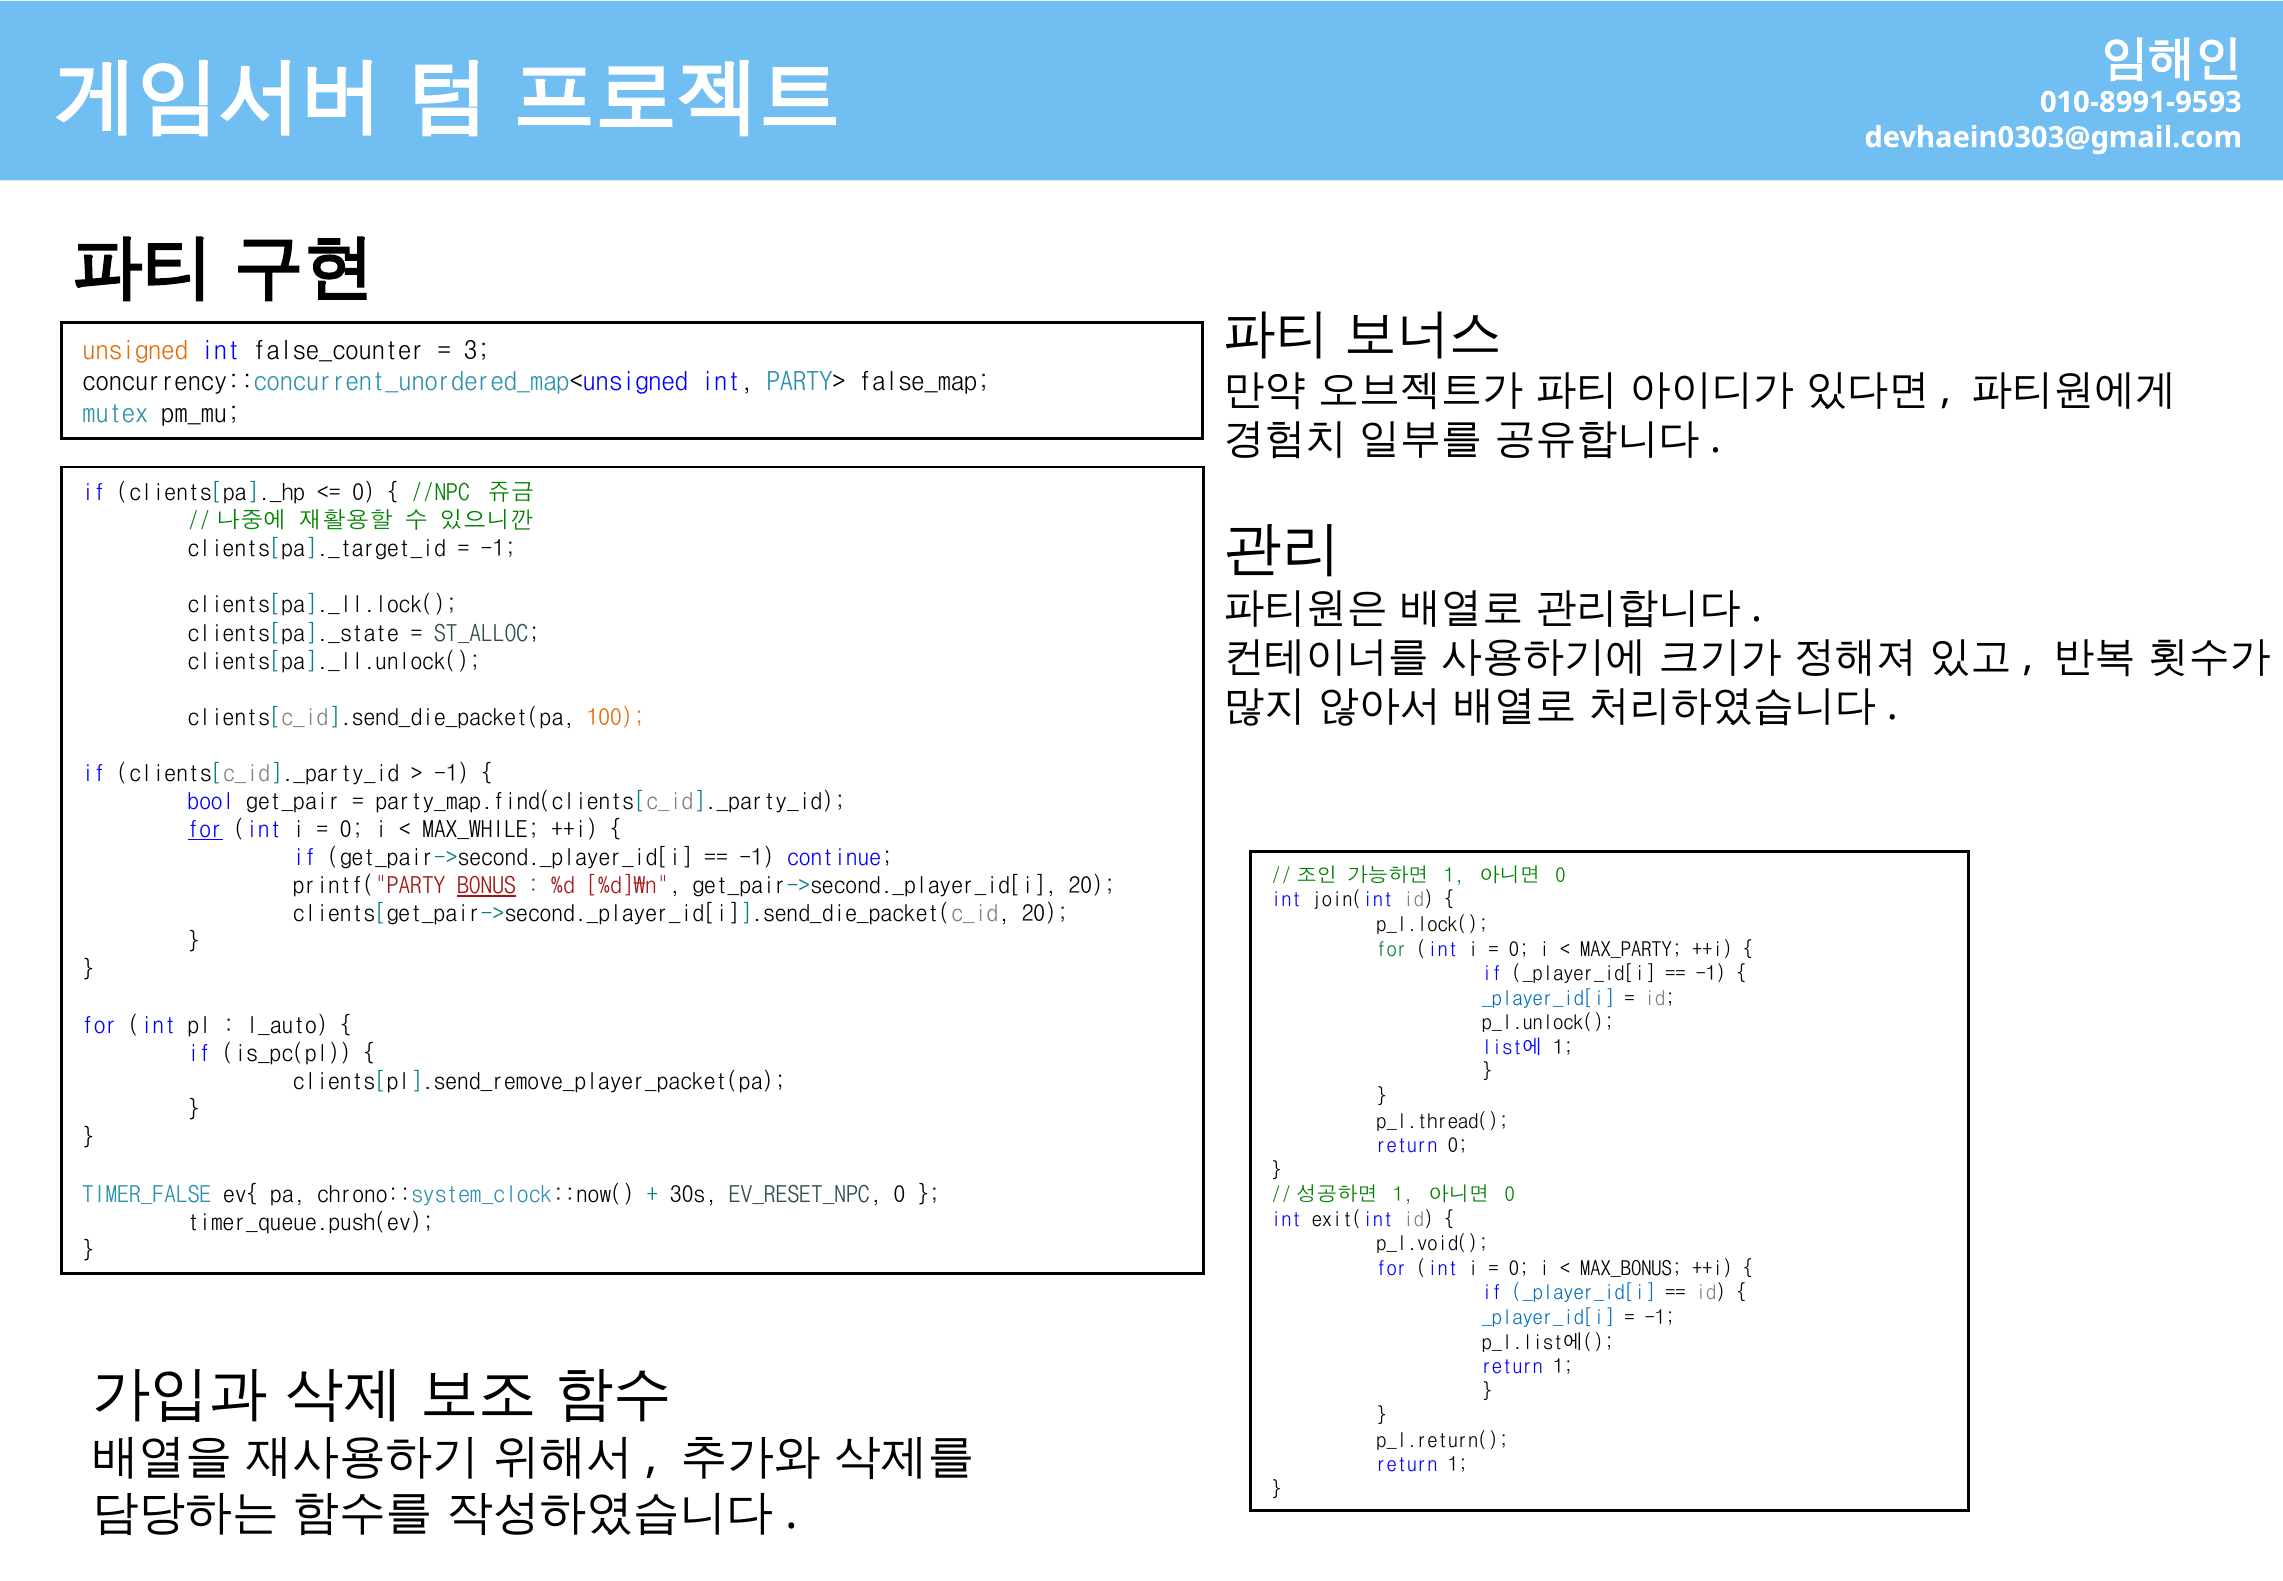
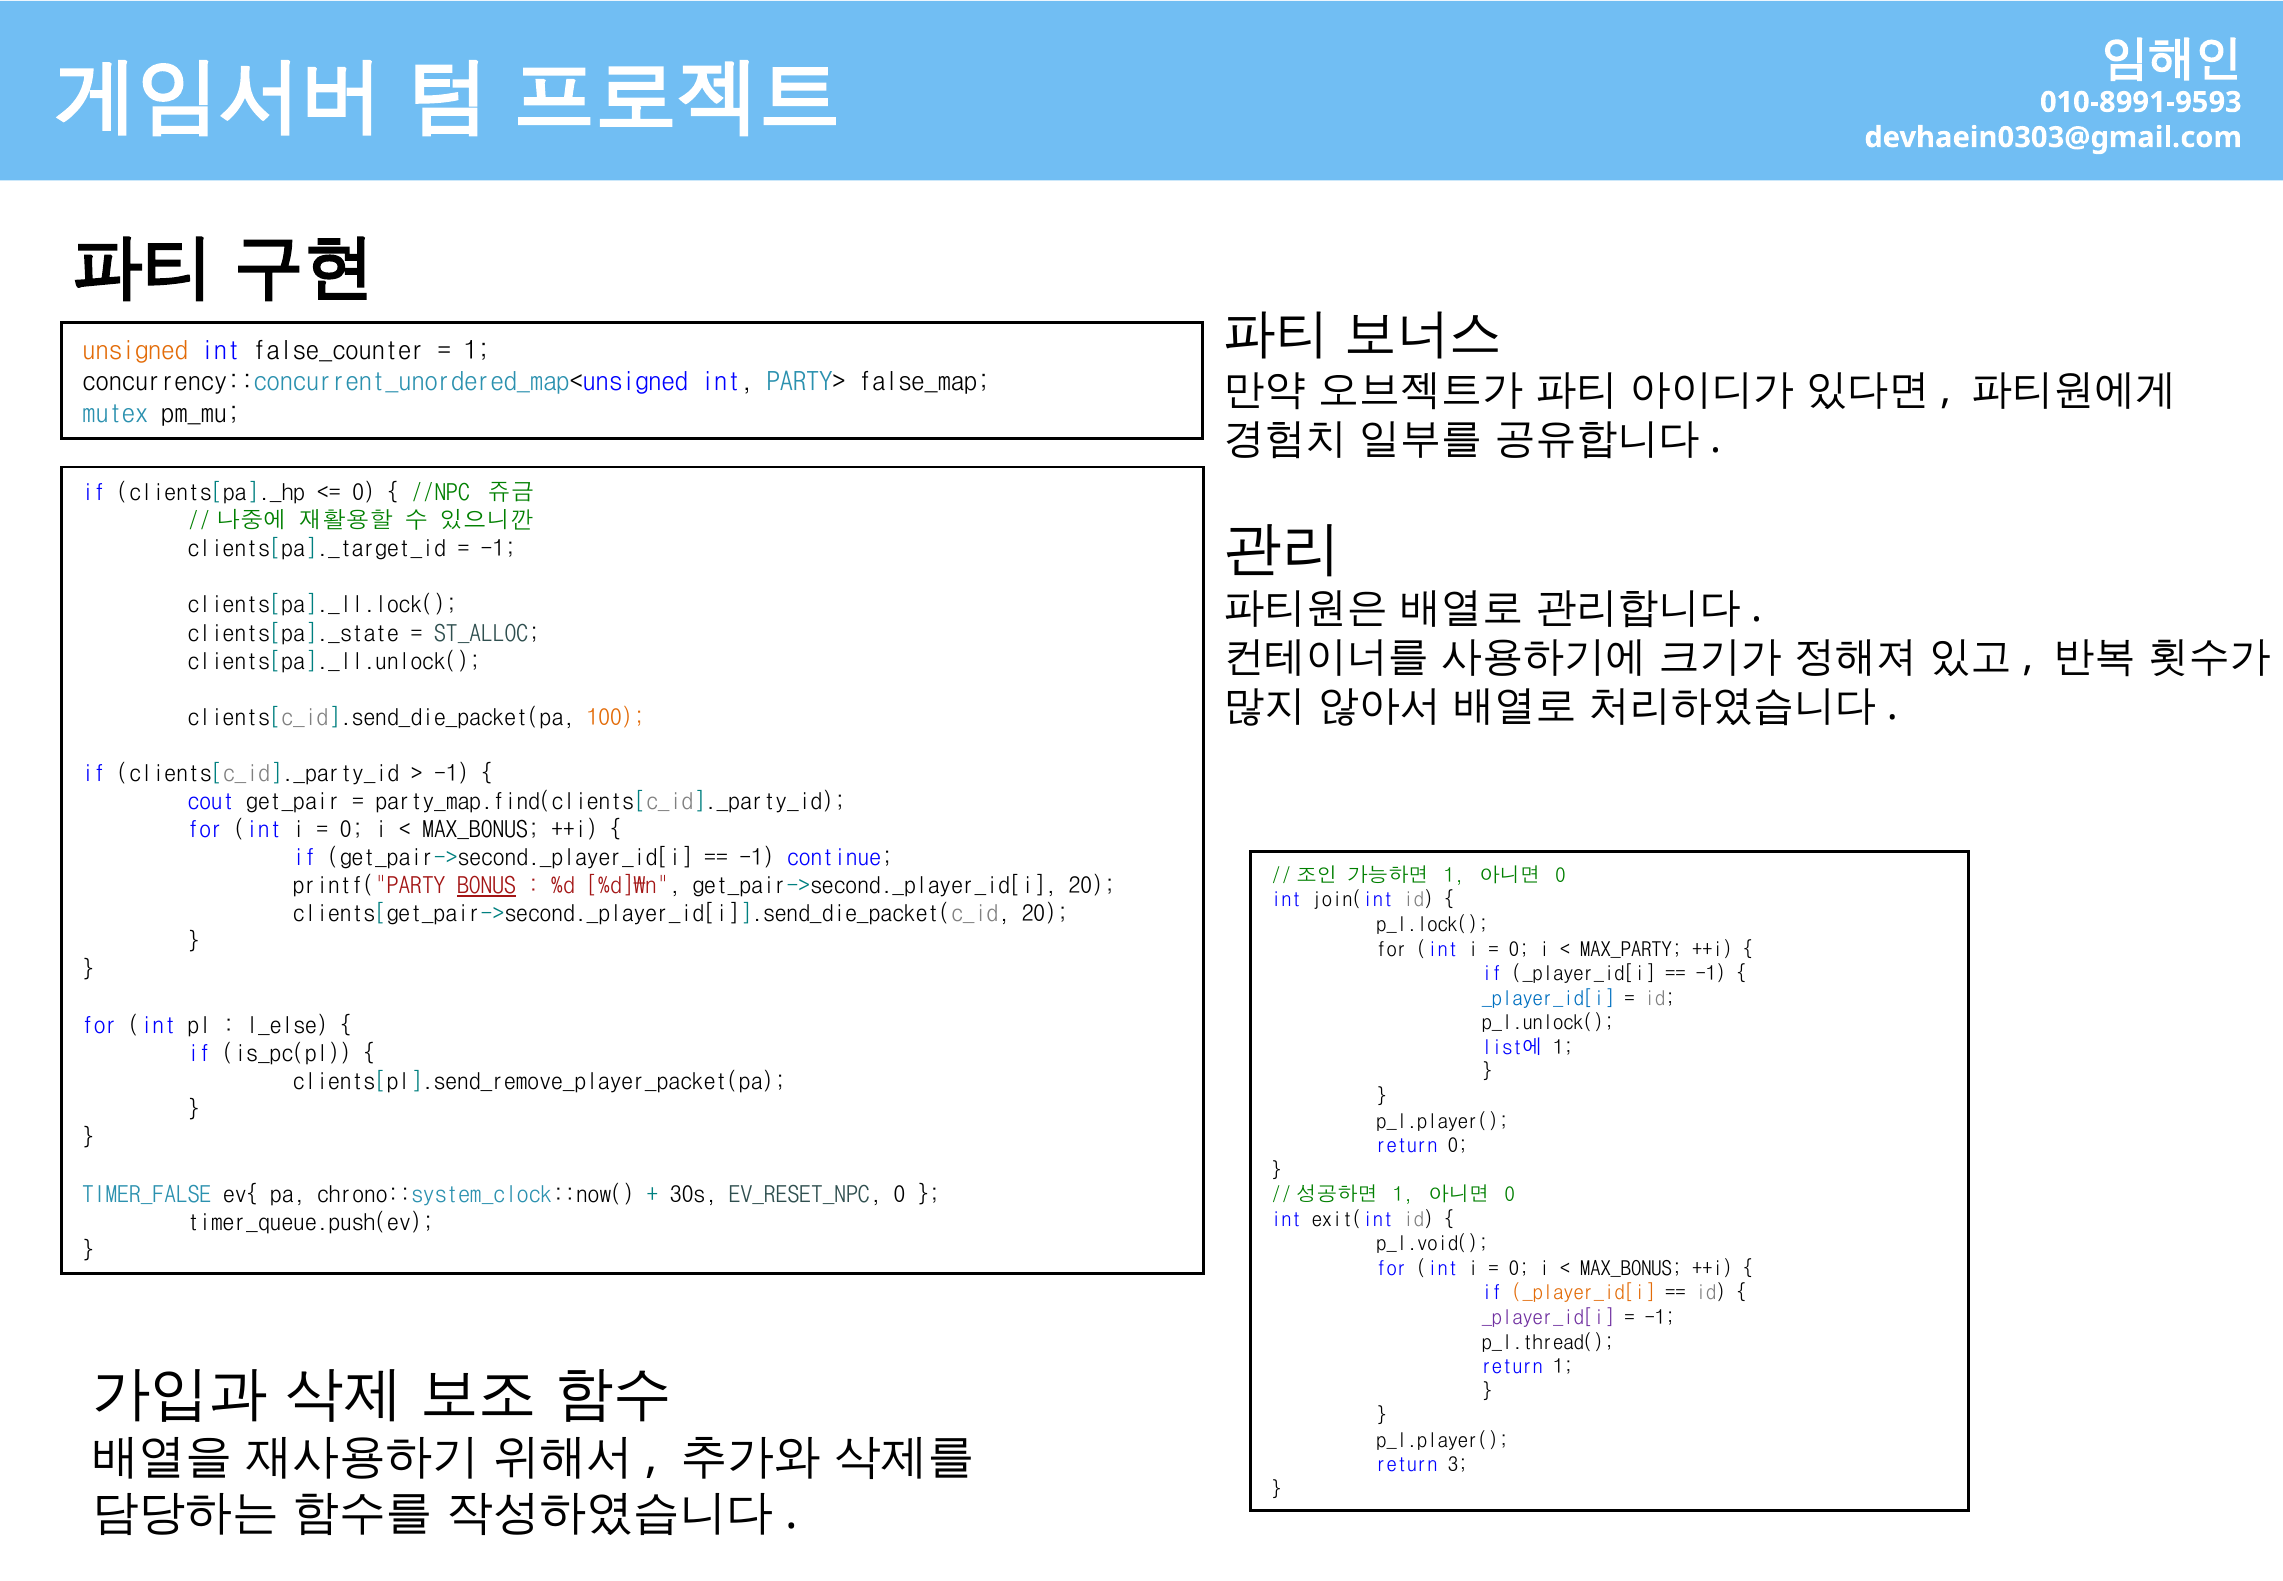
3: 3 -> 1 (477, 350)
bool: bool -> cout (211, 801)
for underline: present -> none (205, 829)
MAX_WHILE: MAX_WHILE -> MAX_BONUS (481, 829)
for colour: green -> black (1392, 949)
l_auto: l_auto -> l_else (288, 1026)
p_l.thread(: p_l.thread( -> p_l.player( (1443, 1121)
_player_id[i colour: blue -> orange (1584, 1293)
_player_id[i colour: blue -> purple (1548, 1317)
p_l.list에(: p_l.list에( -> p_l.thread( (1548, 1342)
p_l.return(: p_l.return( -> p_l.player( (1443, 1440)
1: 1 -> 3 (1458, 1465)
